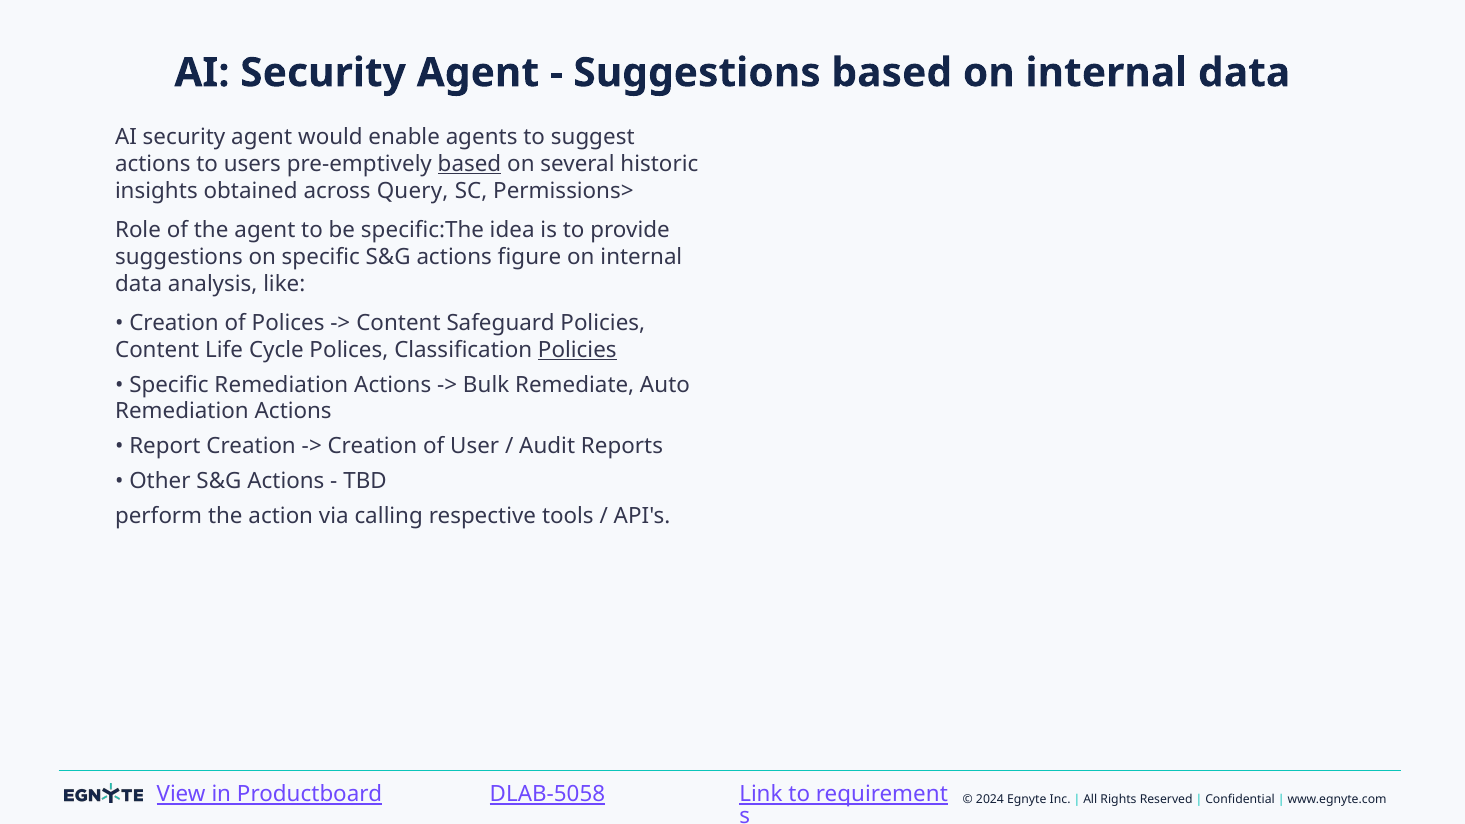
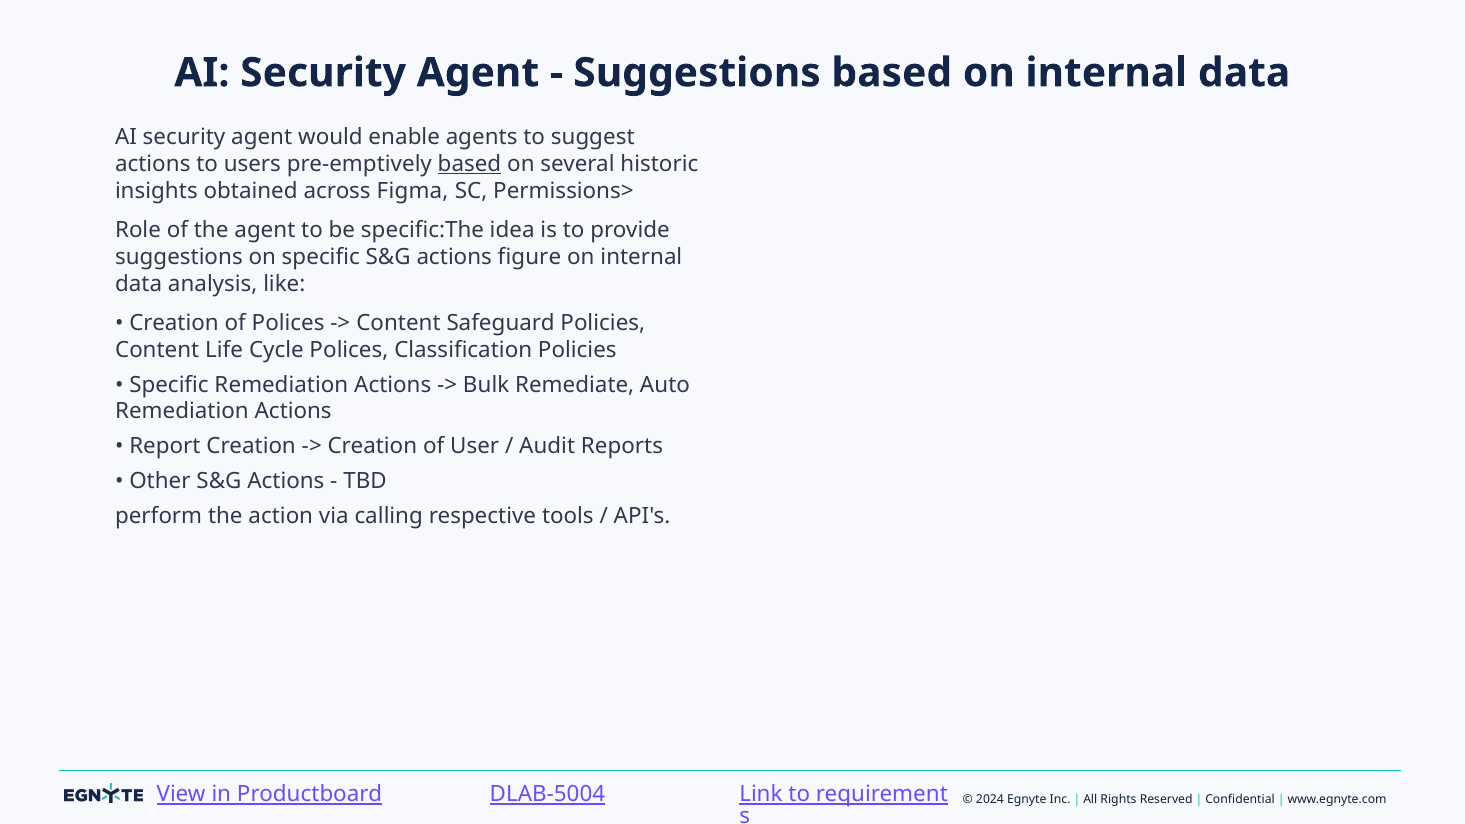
Query: Query -> Figma (413, 191)
Policies underline: present -> none (577, 350)
DLAB-5058: DLAB-5058 -> DLAB-5004 (547, 794)
